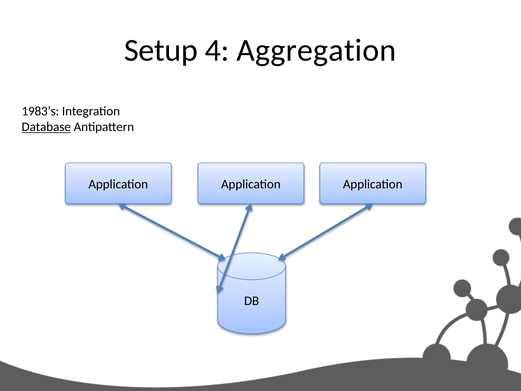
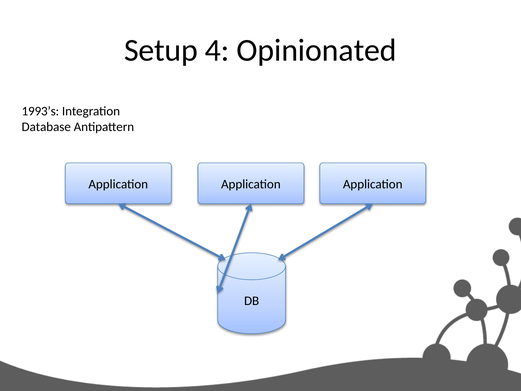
Aggregation: Aggregation -> Opinionated (317, 50)
1983’s: 1983’s -> 1993’s (40, 111)
Database underline: present -> none (46, 127)
